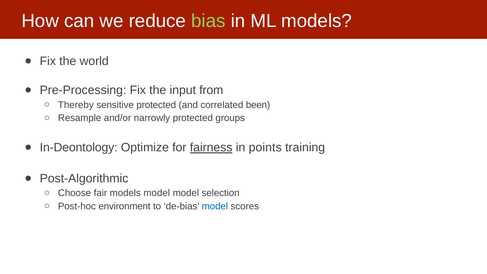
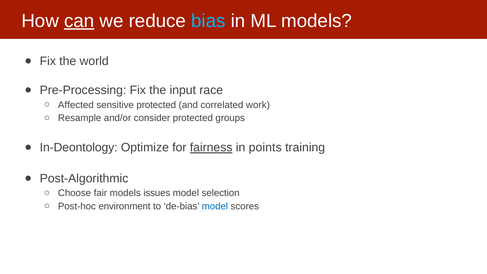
can underline: none -> present (79, 21)
bias colour: light green -> light blue (208, 21)
from: from -> race (211, 90)
Thereby: Thereby -> Affected (76, 105)
been: been -> work (258, 105)
narrowly: narrowly -> consider (152, 118)
models model: model -> issues (157, 193)
